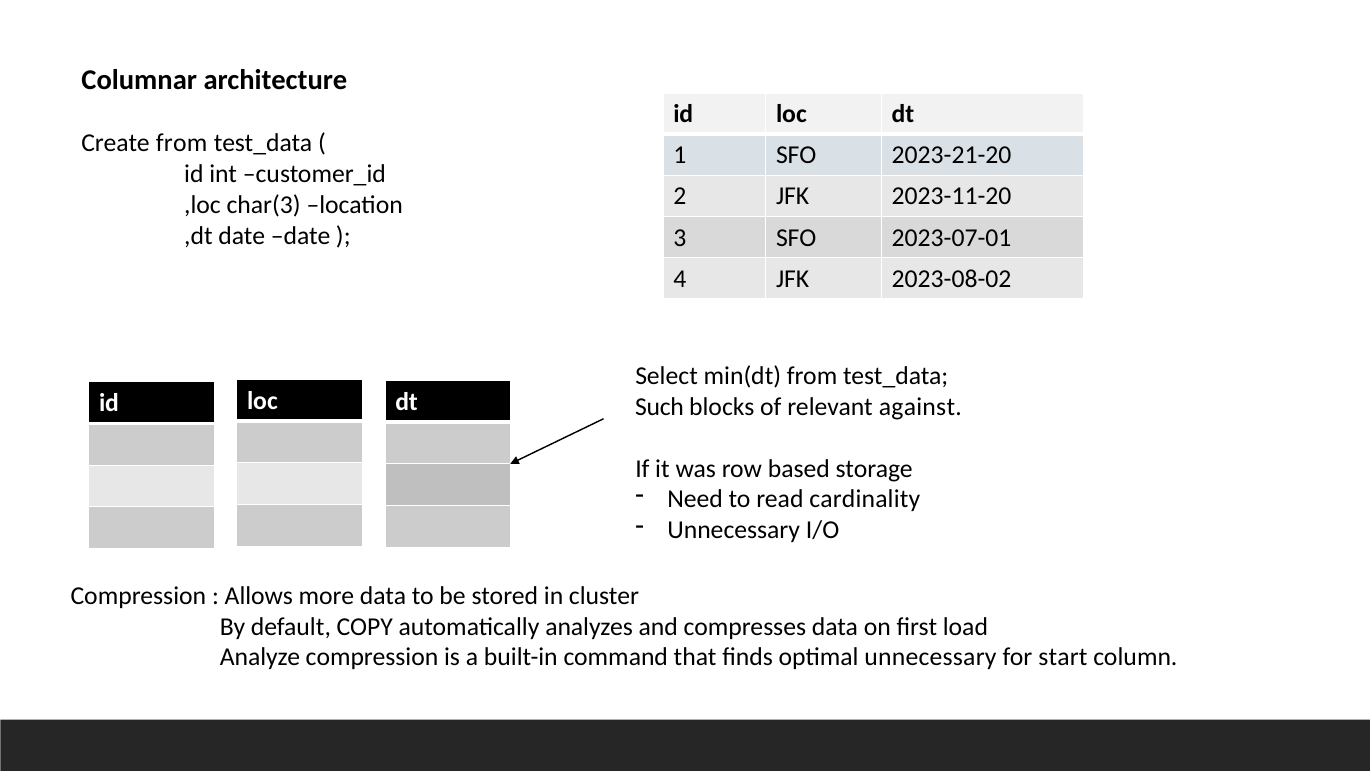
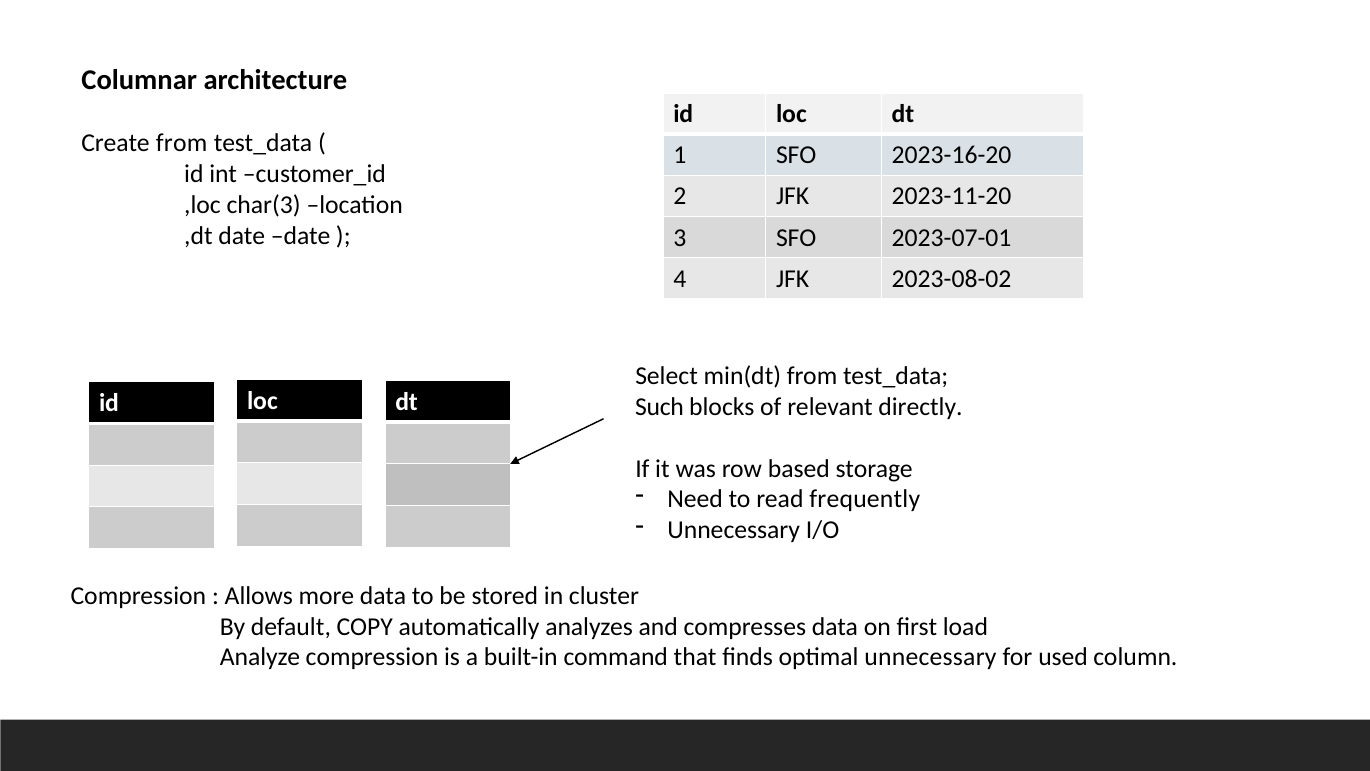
2023-21-20: 2023-21-20 -> 2023-16-20 (952, 155)
against: against -> directly (920, 407)
cardinality: cardinality -> frequently (865, 499)
start: start -> used (1063, 657)
